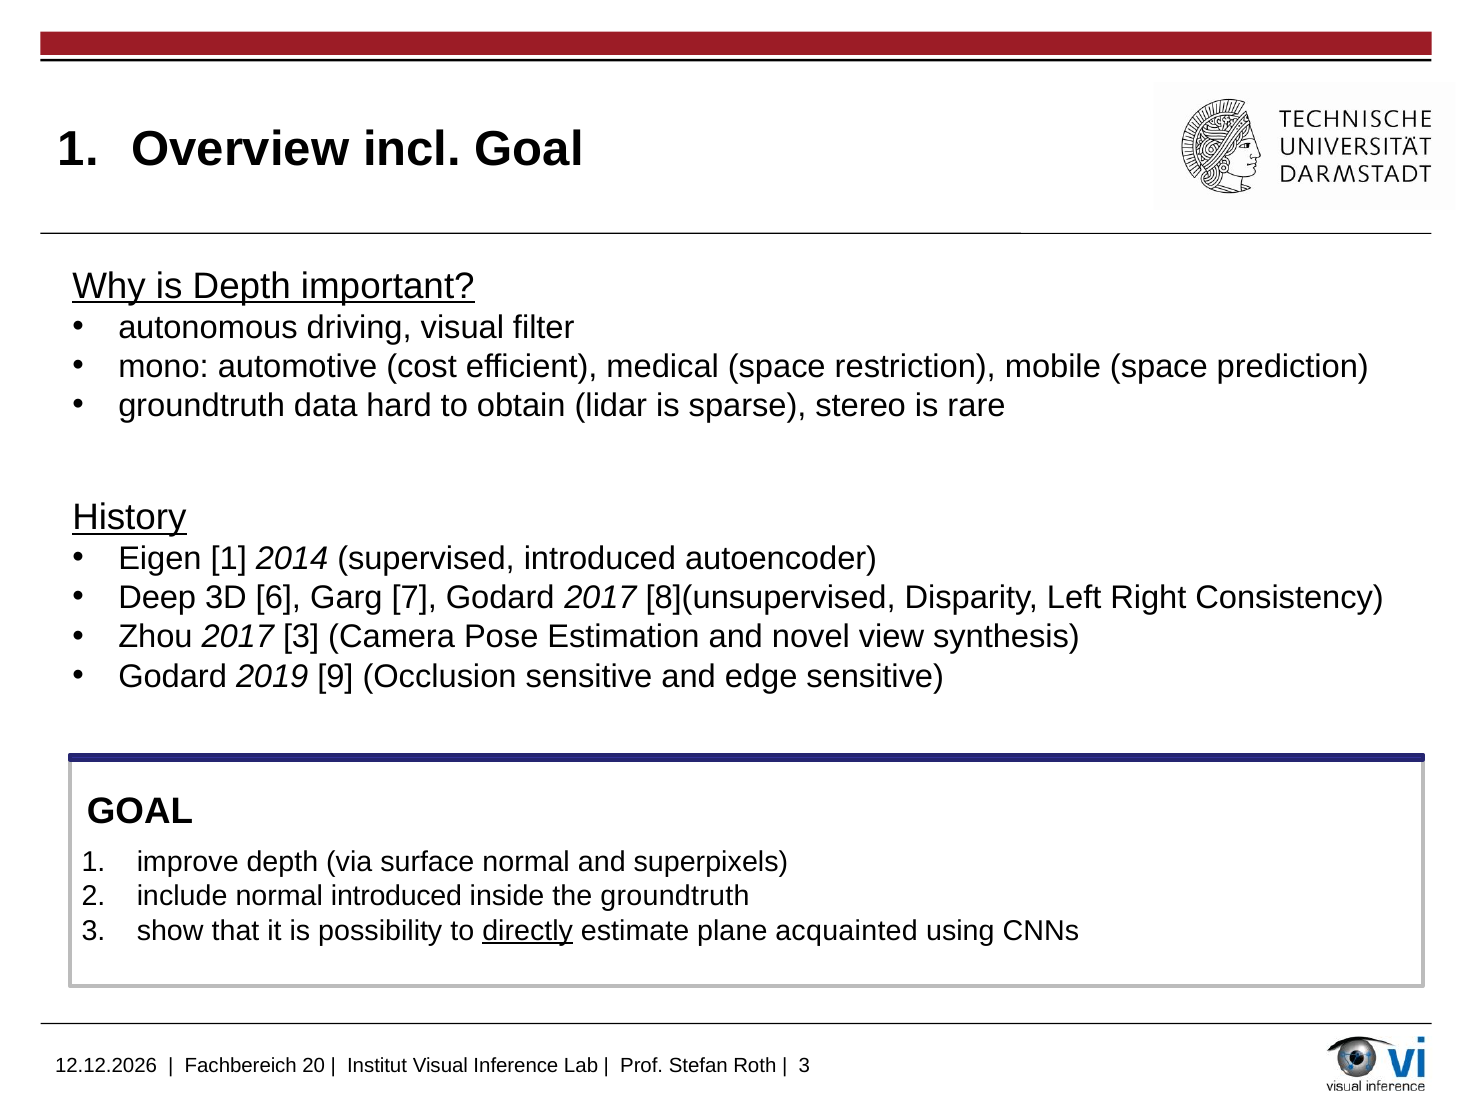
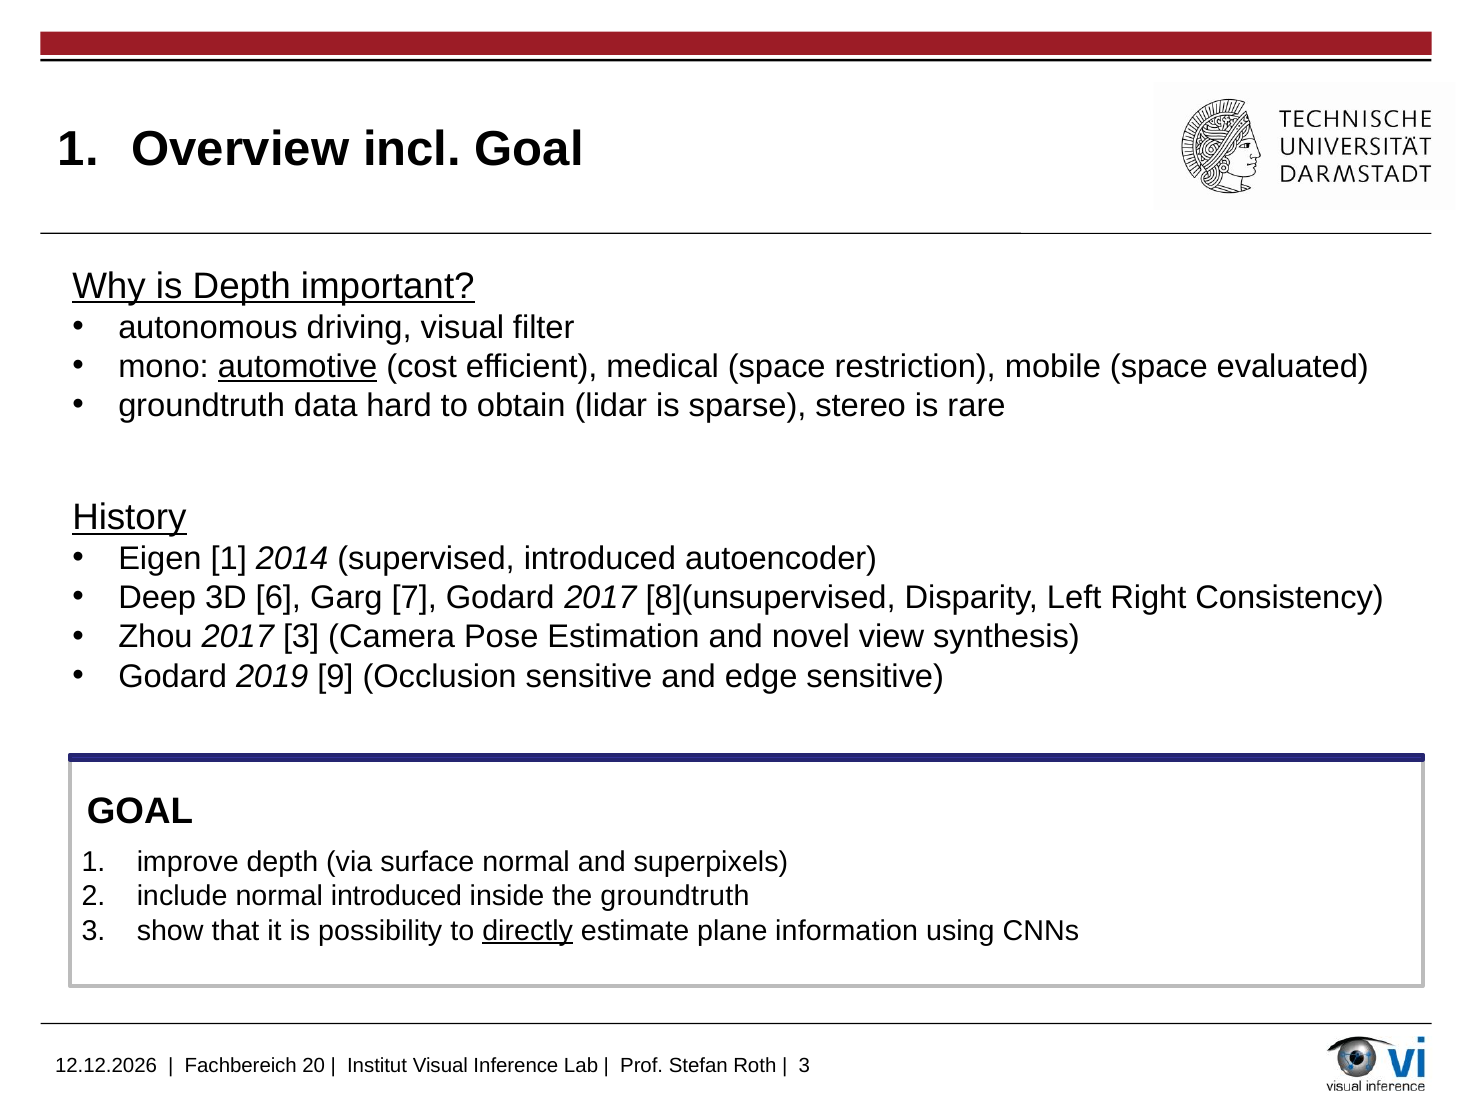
automotive underline: none -> present (298, 367)
prediction: prediction -> evaluated (1293, 367)
acquainted: acquainted -> information (847, 931)
